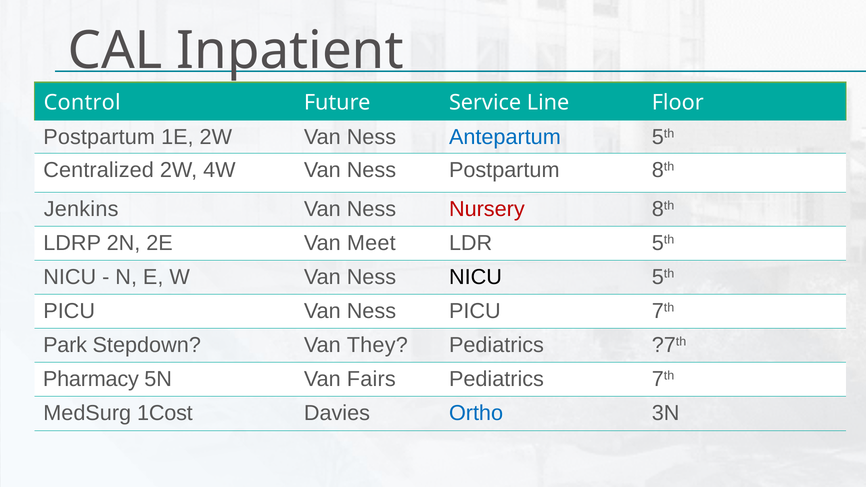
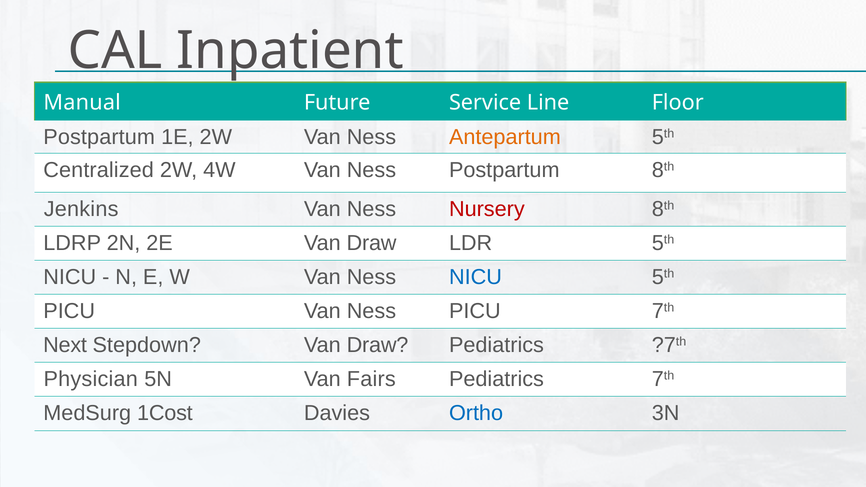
Control: Control -> Manual (82, 103)
Antepartum colour: blue -> orange (505, 137)
2E Van Meet: Meet -> Draw (372, 243)
NICU colour: black -> blue (475, 277)
Park: Park -> Next (65, 345)
Stepdown Van They: They -> Draw (378, 345)
Pharmacy: Pharmacy -> Physician (91, 379)
